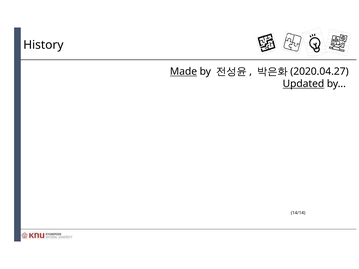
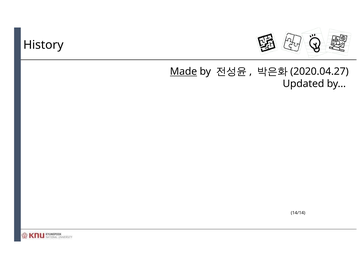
Updated underline: present -> none (303, 84)
